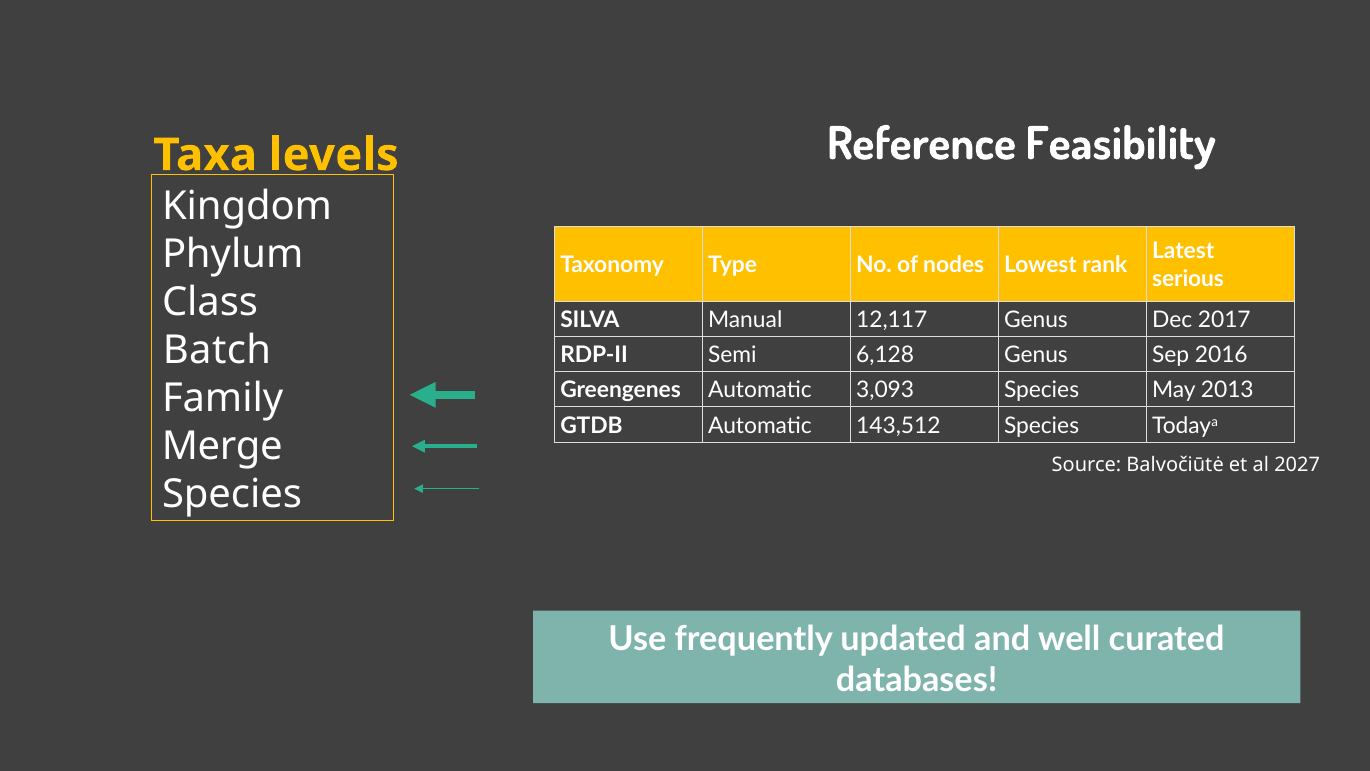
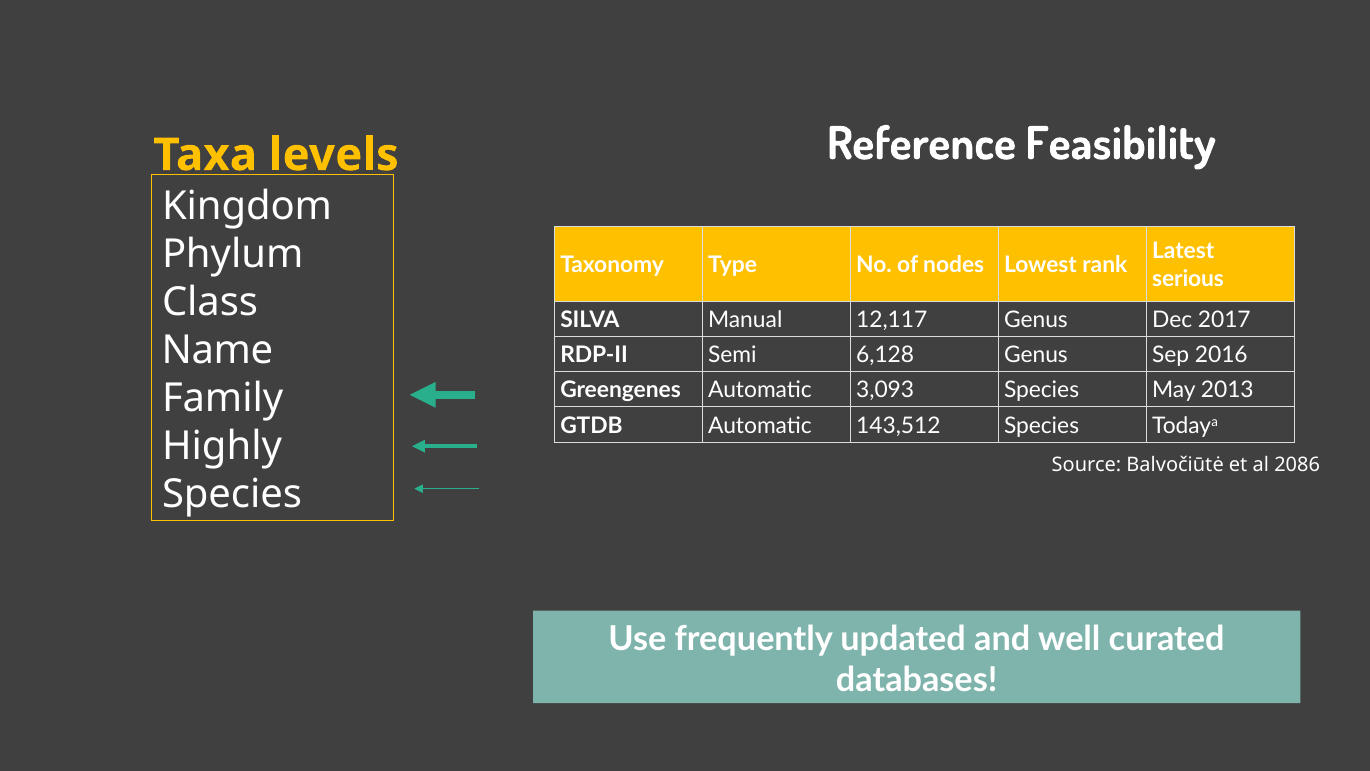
Batch: Batch -> Name (217, 350)
Merge: Merge -> Highly (222, 446)
2027: 2027 -> 2086 (1297, 464)
